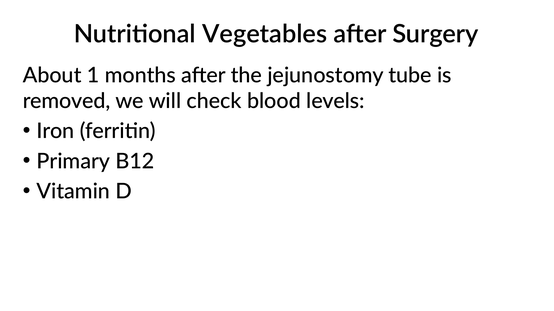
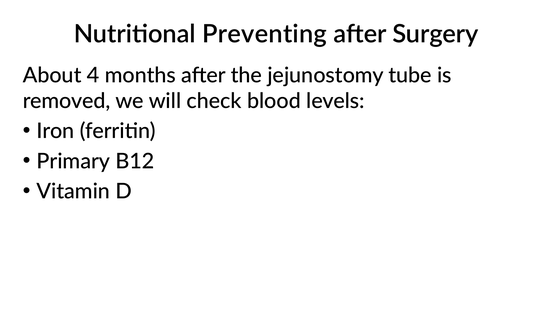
Vegetables: Vegetables -> Preventing (265, 34)
1: 1 -> 4 (93, 75)
